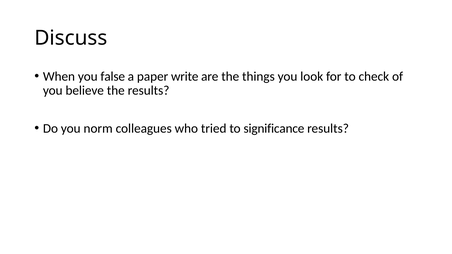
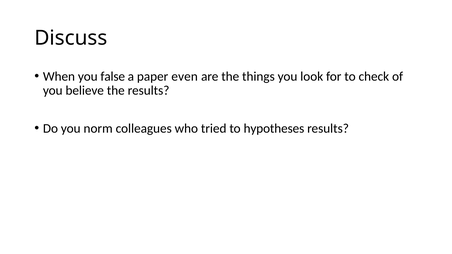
write: write -> even (185, 76)
significance: significance -> hypotheses (274, 129)
